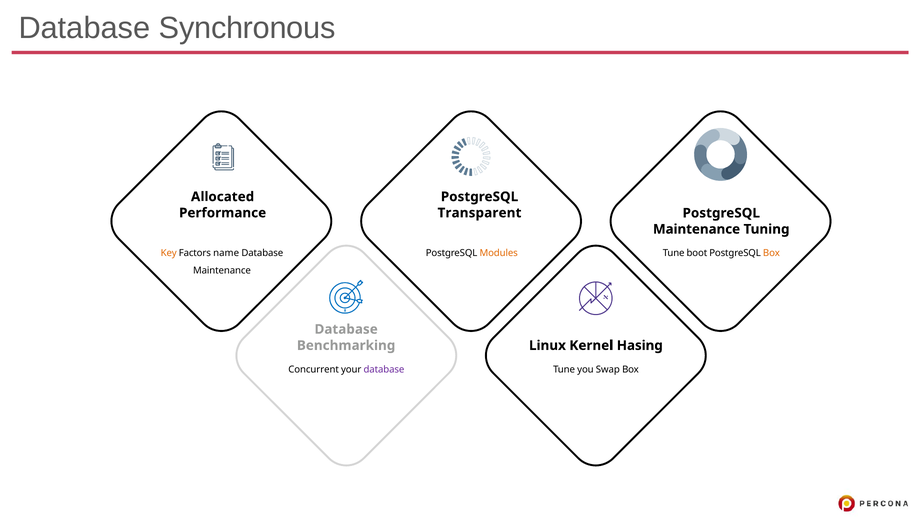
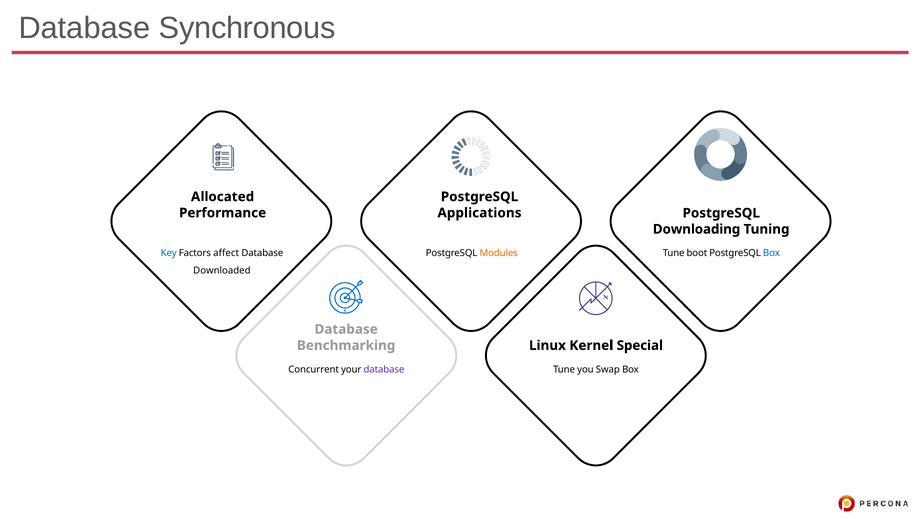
Transparent: Transparent -> Applications (479, 213)
Maintenance: Maintenance -> Downloading (697, 229)
Key colour: orange -> blue (169, 253)
name: name -> affect (226, 253)
Box colour: orange -> blue (771, 253)
Maintenance: Maintenance -> Downloaded (222, 271)
Hasing: Hasing -> Special (640, 346)
